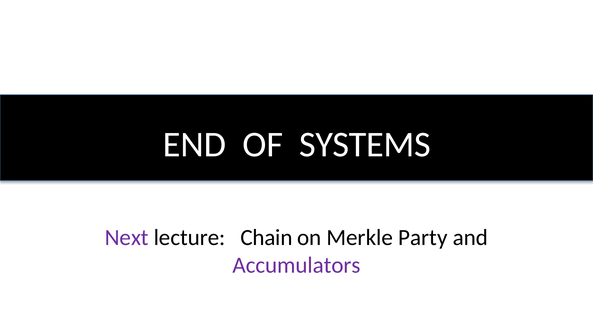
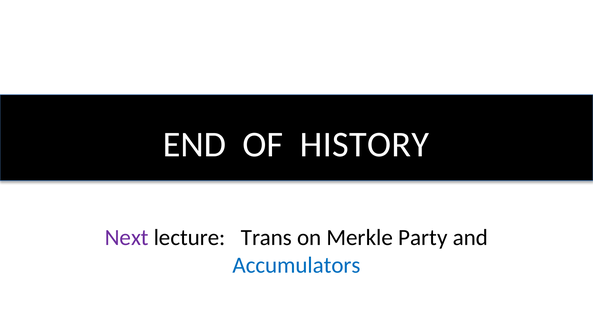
SYSTEMS: SYSTEMS -> HISTORY (365, 144)
Chain: Chain -> Trans (266, 237)
Accumulators colour: purple -> blue (297, 265)
